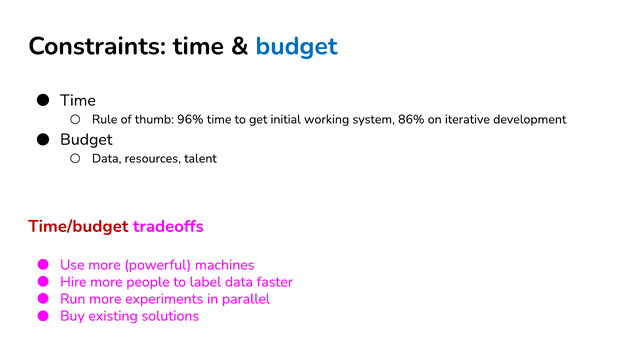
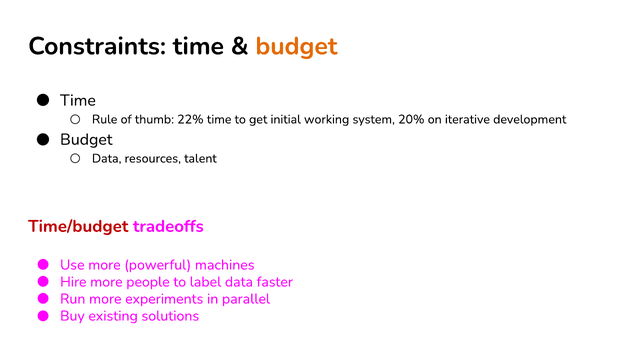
budget colour: blue -> orange (296, 46)
96%: 96% -> 22% (190, 119)
86%: 86% -> 20% (411, 119)
